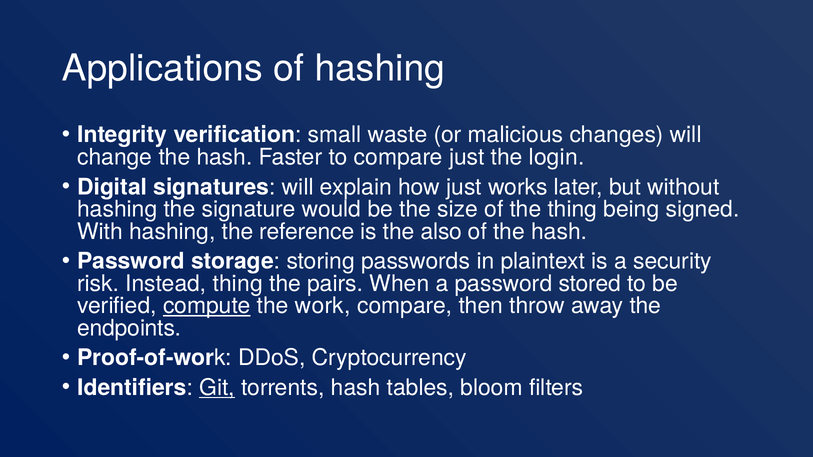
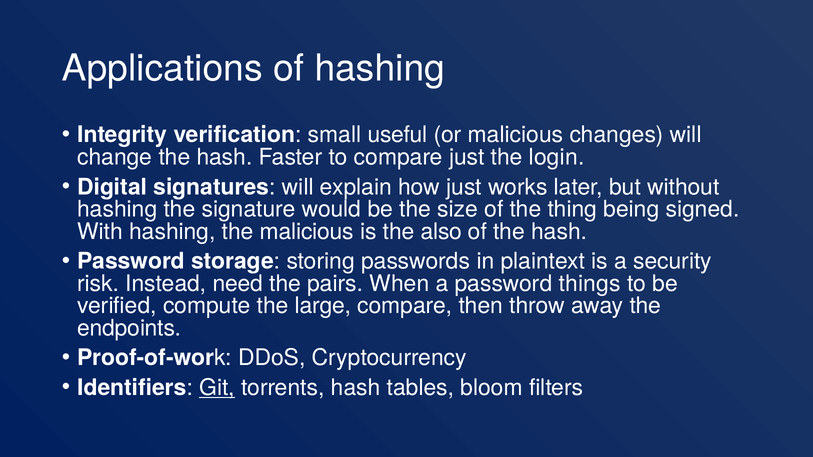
waste: waste -> useful (398, 135)
the reference: reference -> malicious (307, 232)
Instead thing: thing -> need (238, 284)
stored: stored -> things (590, 284)
compute underline: present -> none (207, 306)
work: work -> large (323, 306)
